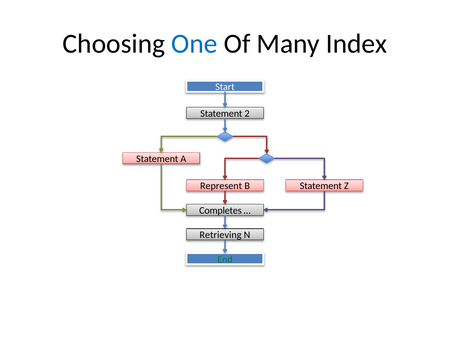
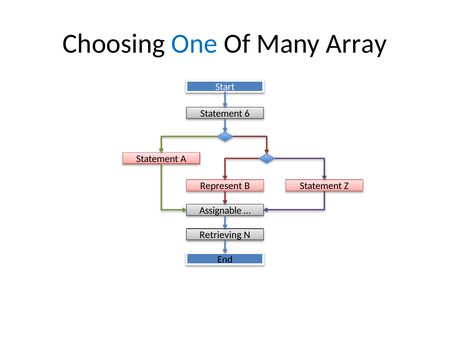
Index: Index -> Array (356, 44)
2: 2 -> 6 (247, 113)
Completes: Completes -> Assignable (220, 210)
End colour: green -> black (225, 259)
